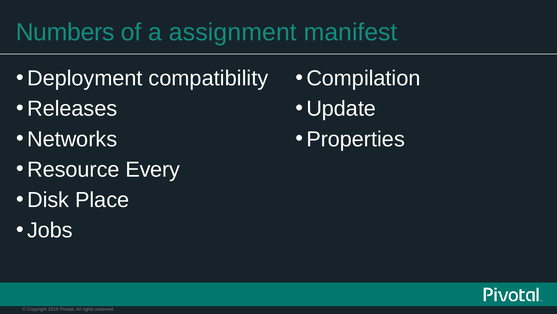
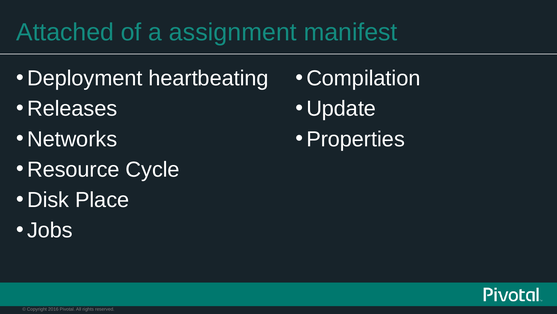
Numbers: Numbers -> Attached (65, 32)
compatibility: compatibility -> heartbeating (208, 78)
Every: Every -> Cycle (153, 169)
